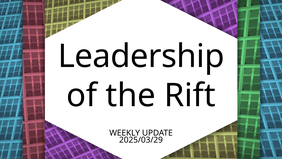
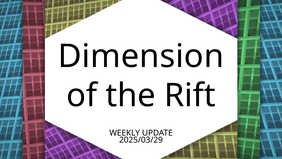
Leadership: Leadership -> Dimension (141, 56)
